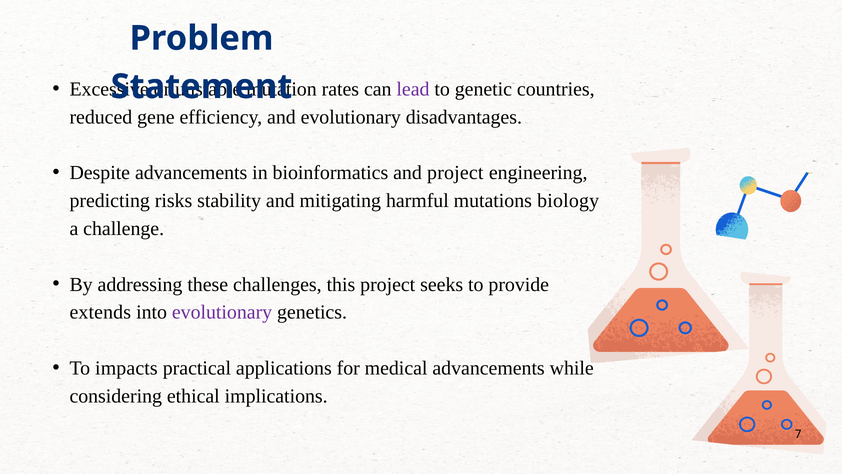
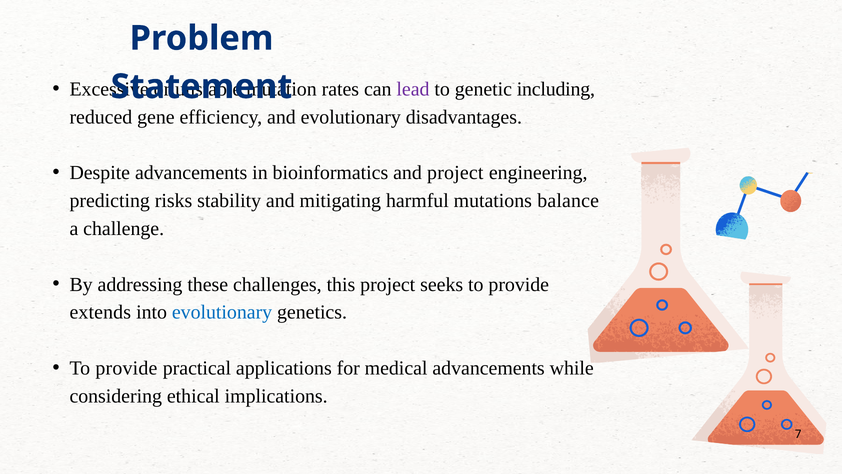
countries: countries -> including (556, 89)
biology: biology -> balance (568, 201)
evolutionary colour: purple -> blue (222, 312)
impacts: impacts -> provide (126, 368)
